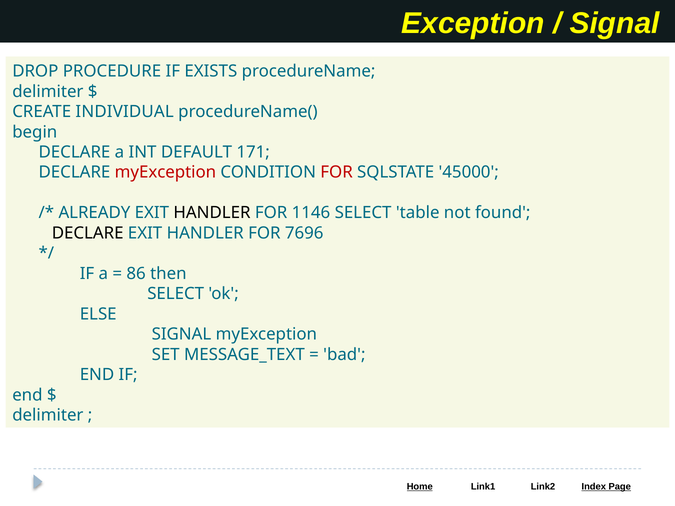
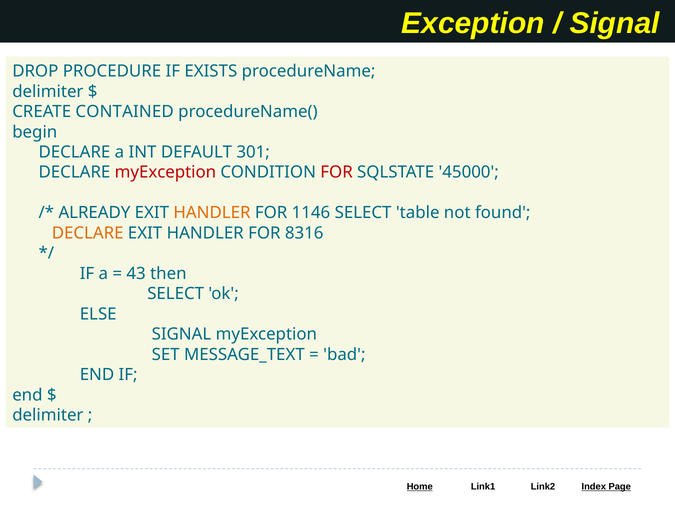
INDIVIDUAL: INDIVIDUAL -> CONTAINED (125, 112)
171: 171 -> 301 (253, 152)
HANDLER colour: black -> orange (212, 213)
DECLARE colour: black -> orange (88, 233)
7696: 7696 -> 8316 (304, 233)
86: 86 -> 43 (136, 274)
